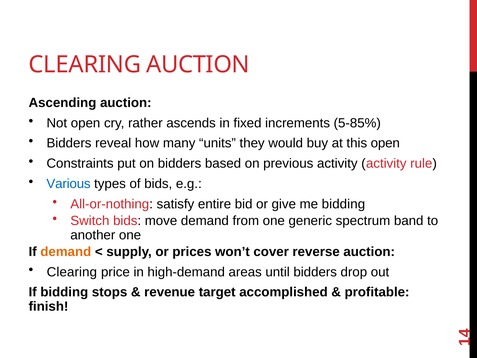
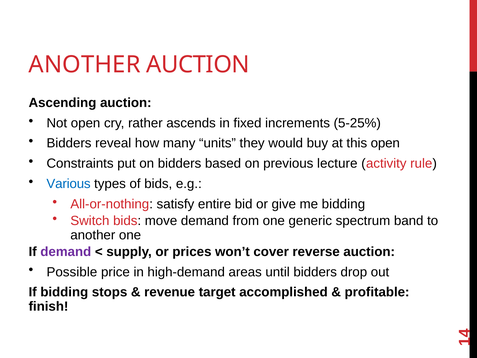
CLEARING: CLEARING -> ANOTHER (85, 64)
5-85%: 5-85% -> 5-25% (357, 123)
previous activity: activity -> lecture (337, 163)
demand colour: orange -> purple (66, 252)
Clearing: Clearing -> Possible (72, 272)
